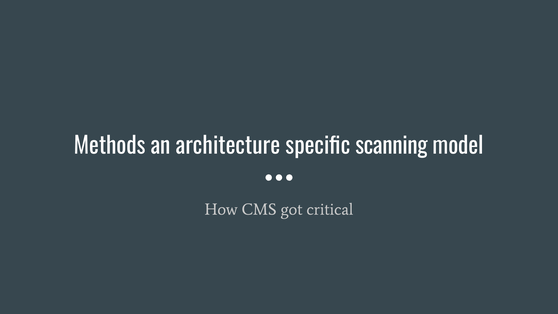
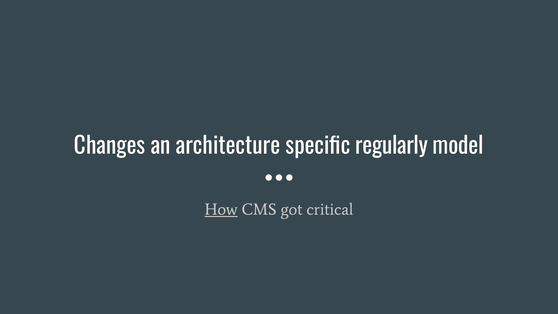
Methods: Methods -> Changes (110, 146)
scanning: scanning -> regularly (392, 146)
How underline: none -> present (221, 209)
